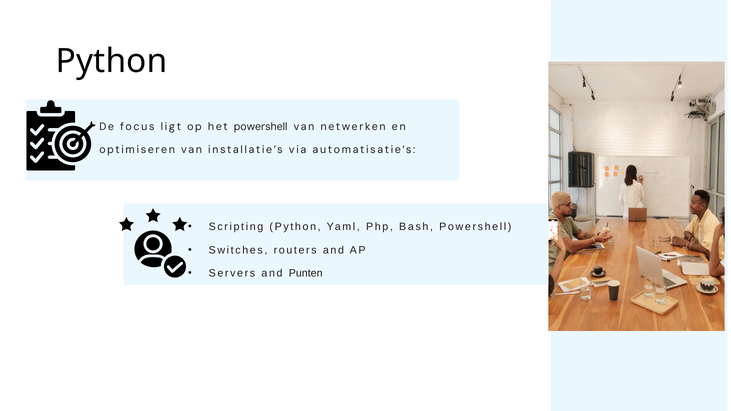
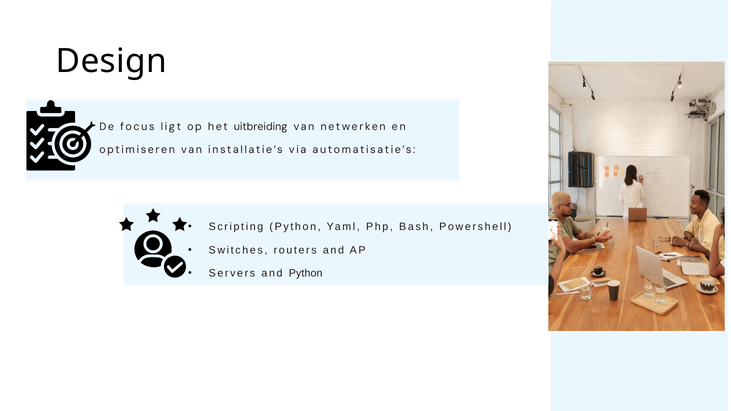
Python: Python -> Design (111, 61)
het powershell: powershell -> uitbreiding (261, 127)
and Punten: Punten -> Python (306, 273)
